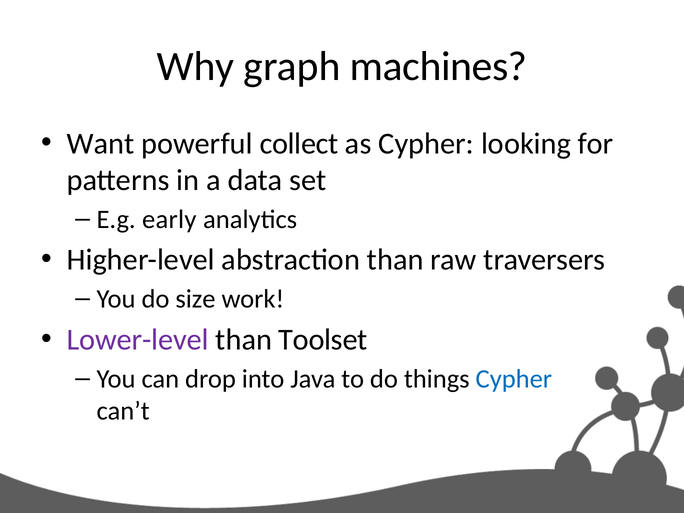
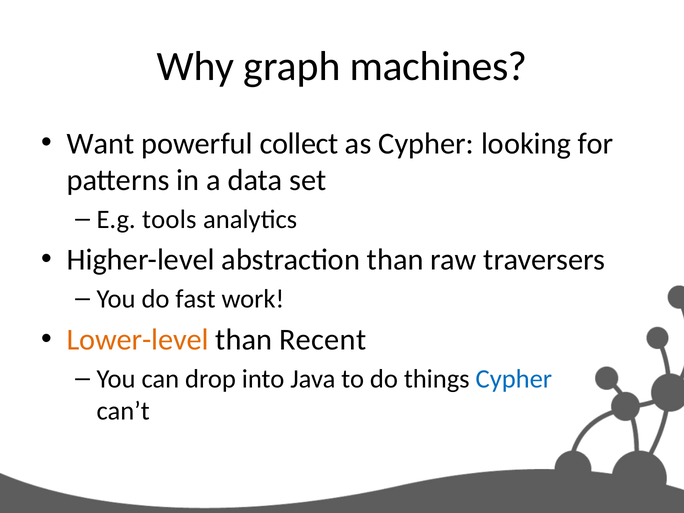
early: early -> tools (169, 219)
size: size -> fast (195, 299)
Lower-level colour: purple -> orange (138, 340)
Toolset: Toolset -> Recent (323, 340)
